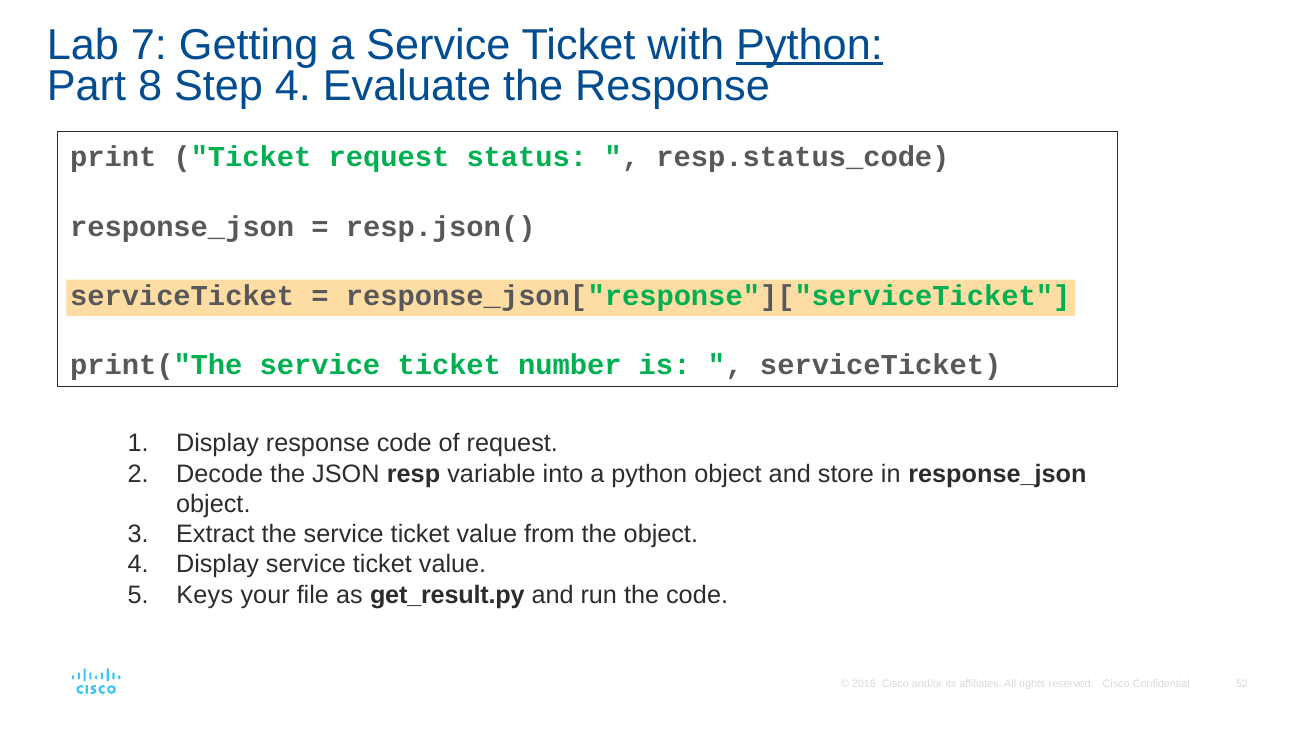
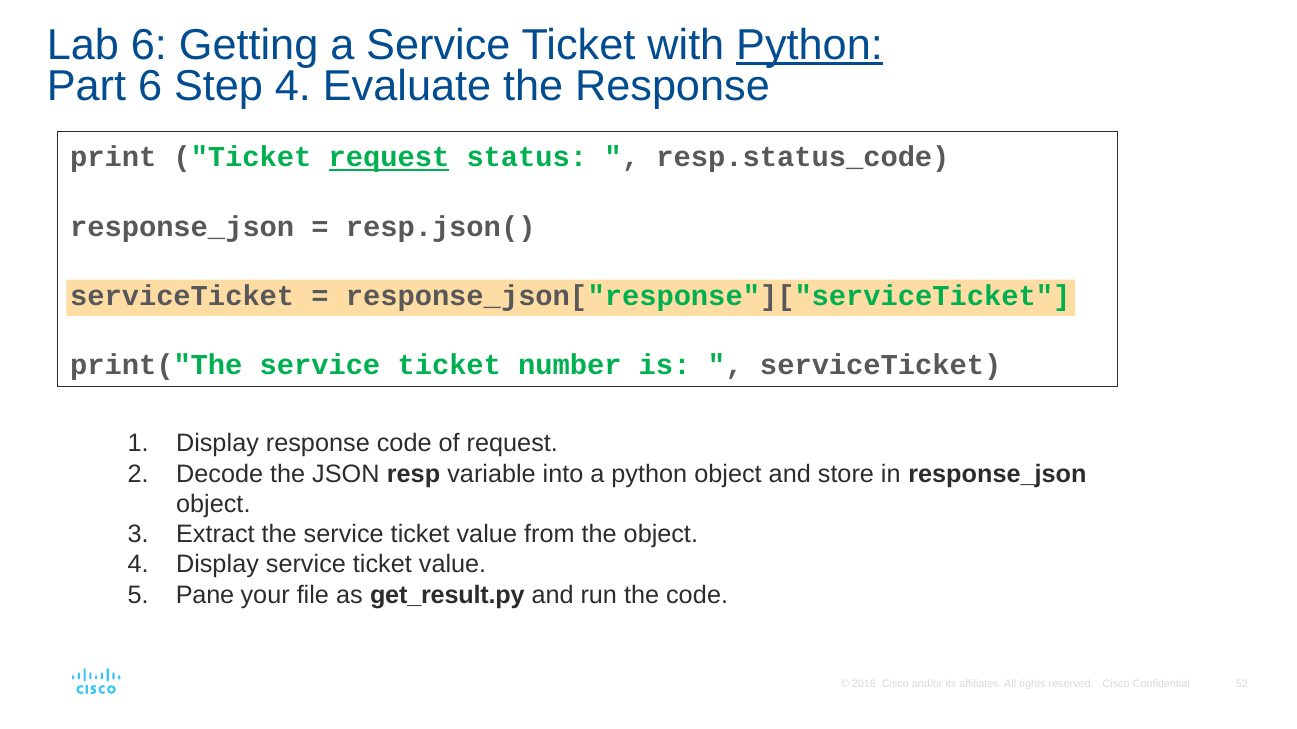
Lab 7: 7 -> 6 (149, 45)
Part 8: 8 -> 6 (150, 87)
request underline: none -> present (389, 158)
Keys: Keys -> Pane (205, 595)
